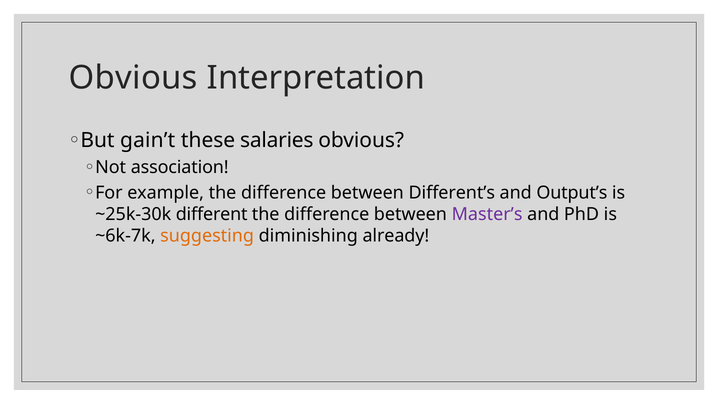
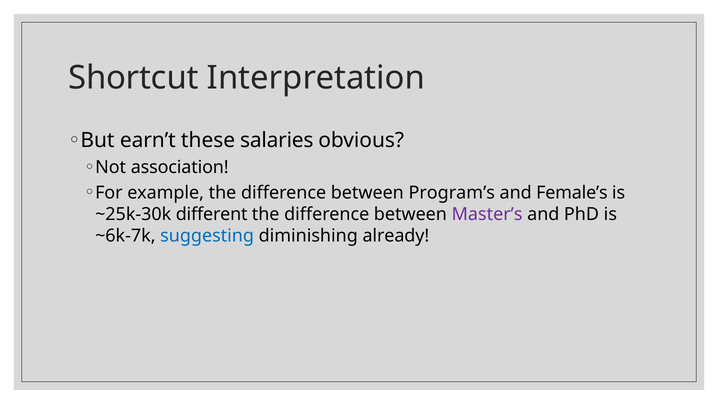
Obvious: Obvious -> Shortcut (133, 78)
gain’t: gain’t -> earn’t (148, 141)
Different’s: Different’s -> Program’s (452, 193)
Output’s: Output’s -> Female’s (572, 193)
suggesting colour: orange -> blue (207, 236)
